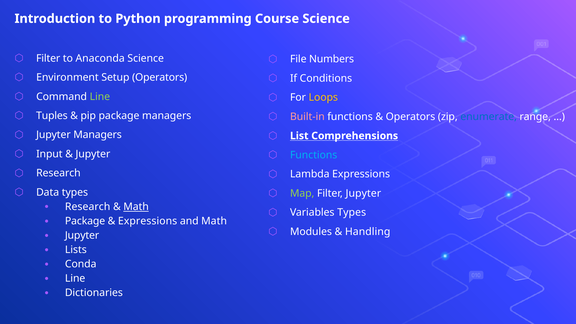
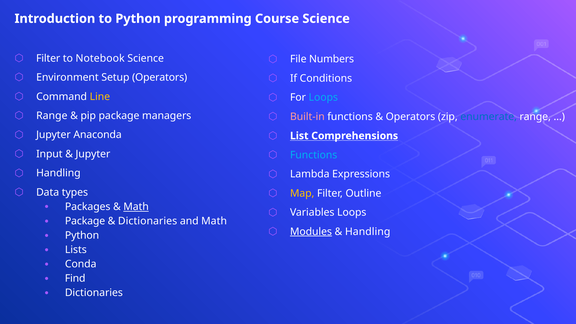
Anaconda: Anaconda -> Notebook (100, 58)
Line colour: light green -> yellow (100, 97)
Loops colour: yellow -> light blue (323, 98)
Tuples: Tuples -> Range (52, 116)
Jupyter Managers: Managers -> Anaconda (98, 135)
Research: Research -> Handling (58, 173)
Map colour: light green -> yellow (302, 193)
Filter Jupyter: Jupyter -> Outline (363, 193)
Research: Research -> Packages (88, 207)
Variables Types: Types -> Loops (352, 212)
Expressions: Expressions -> Dictionaries (148, 221)
Modules underline: none -> present (311, 232)
Jupyter: Jupyter -> Python (82, 235)
Line: Line -> Find (75, 279)
